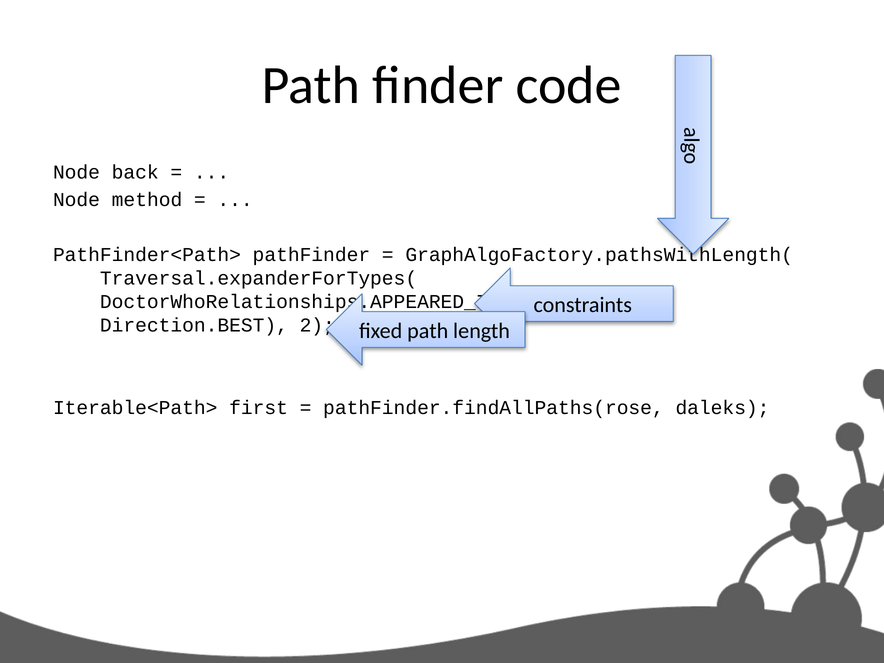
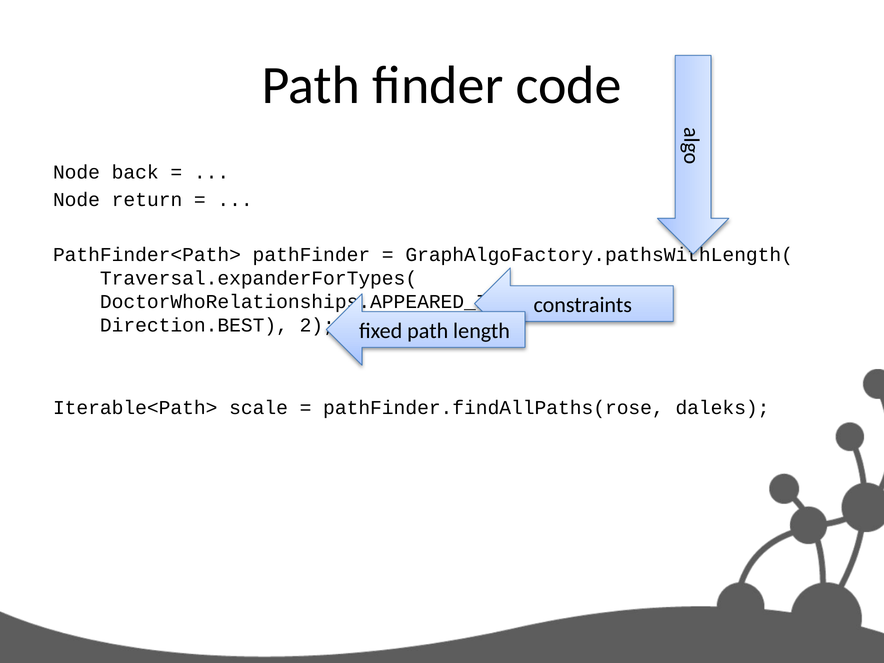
method: method -> return (147, 200)
first: first -> scale (259, 408)
